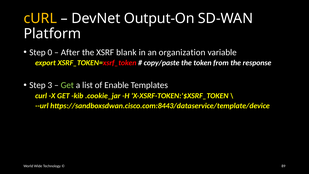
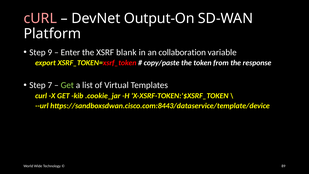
cURL colour: yellow -> pink (40, 18)
0: 0 -> 9 (50, 52)
After: After -> Enter (70, 52)
organization: organization -> collaboration (182, 52)
3: 3 -> 7 (50, 85)
Enable: Enable -> Virtual (117, 85)
